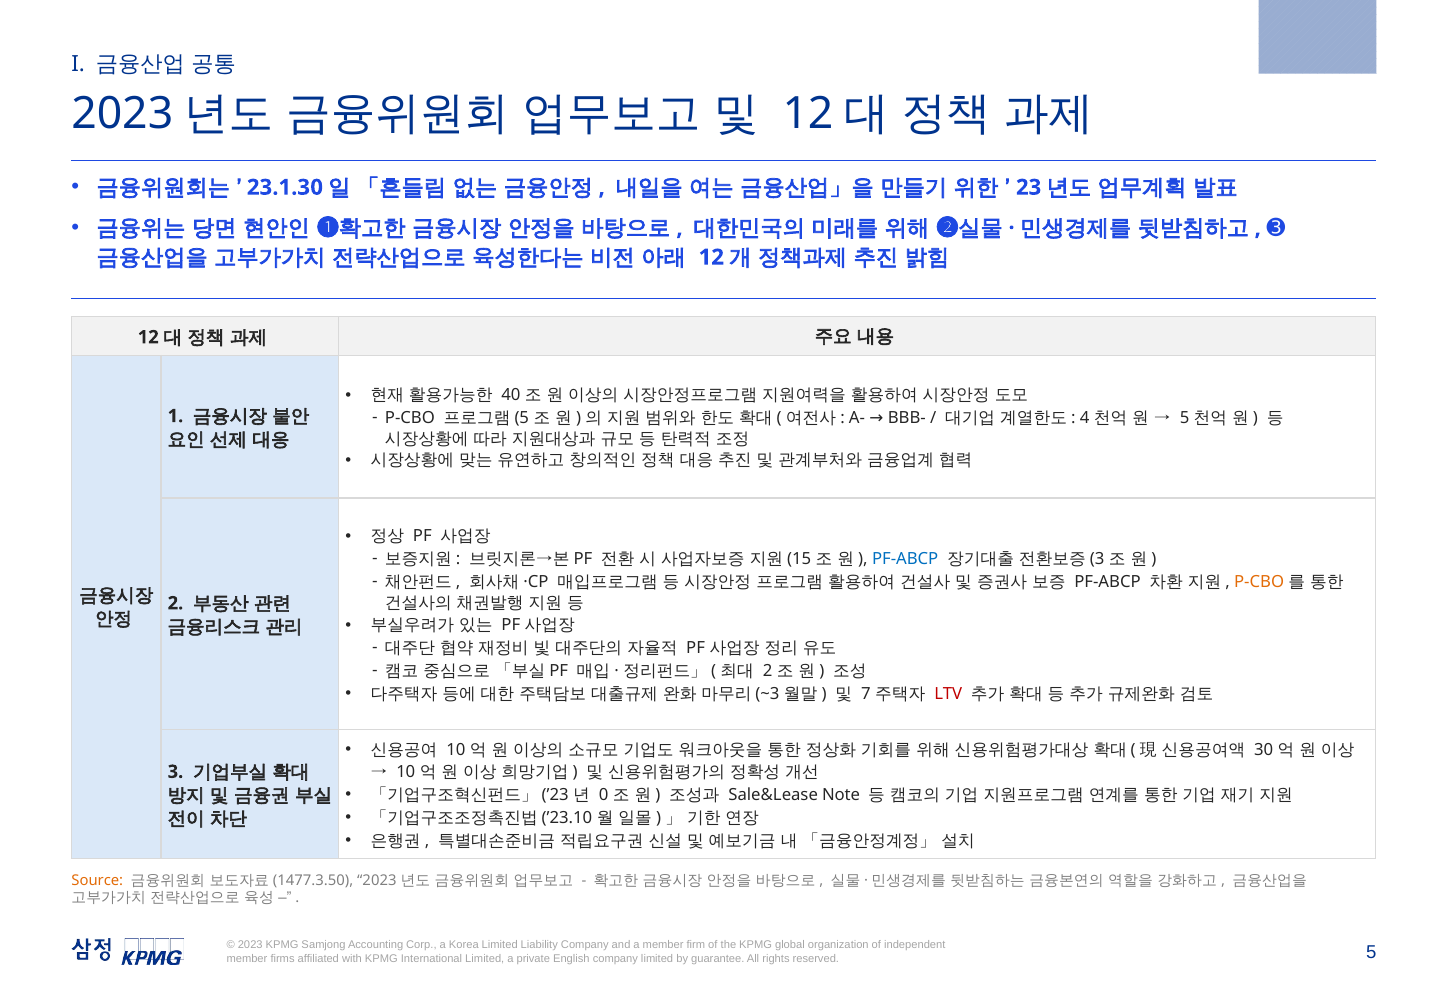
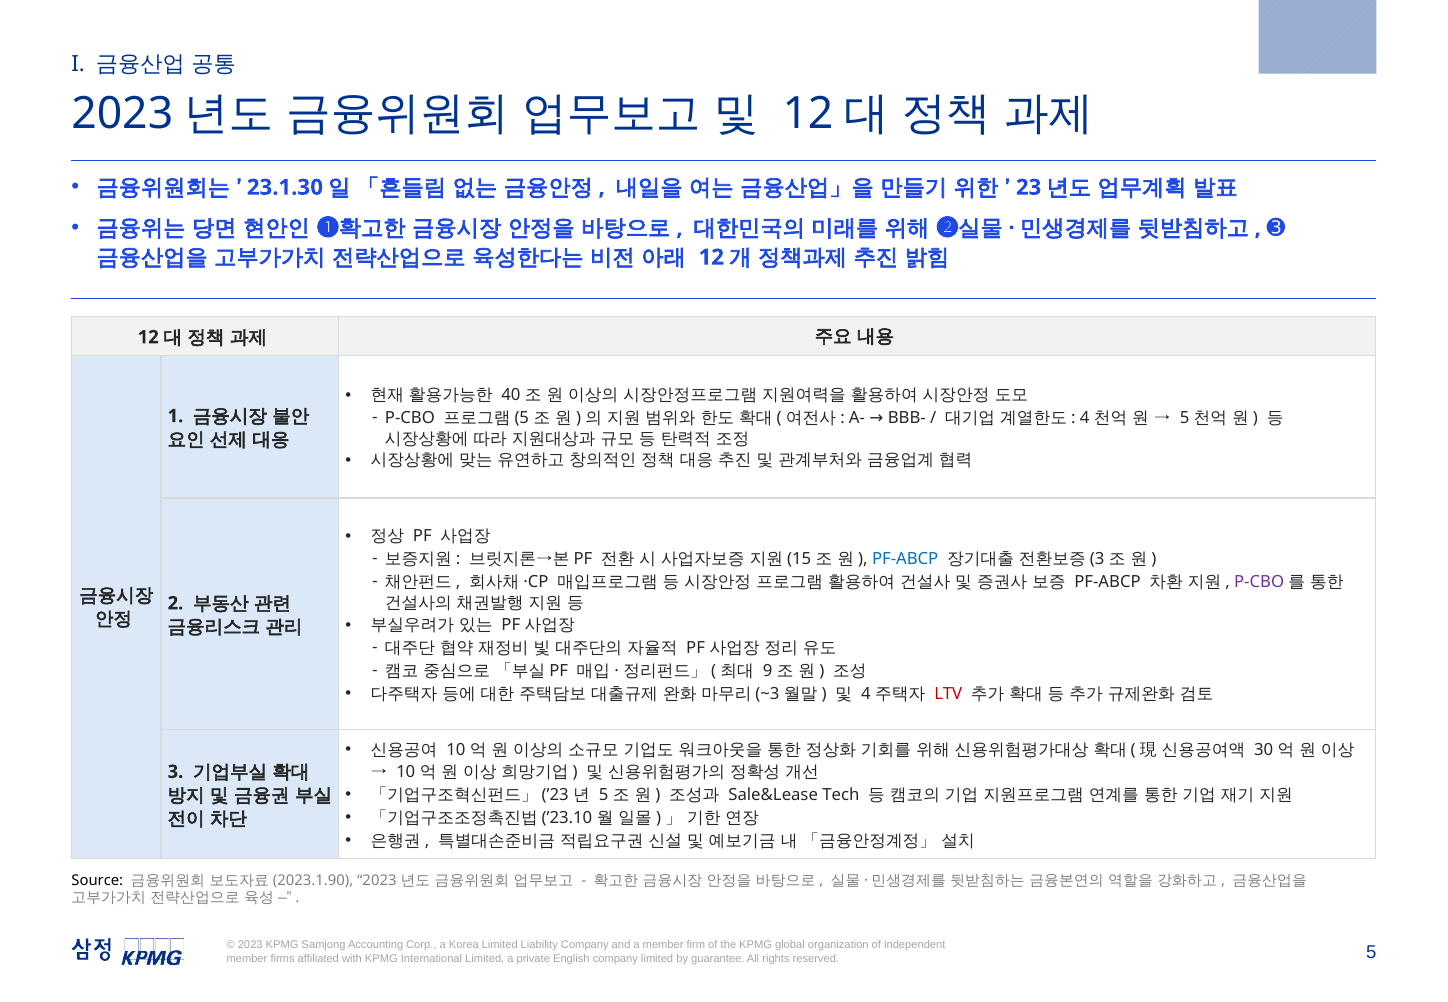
P-CBO colour: orange -> purple (1259, 582)
2: 2 -> 9 (768, 671)
7: 7 -> 4 (866, 694)
0: 0 -> 5 (604, 795)
Note: Note -> Tech (841, 795)
Source colour: orange -> black (97, 881)
1477.3.50: 1477.3.50 -> 2023.1.90 (313, 881)
